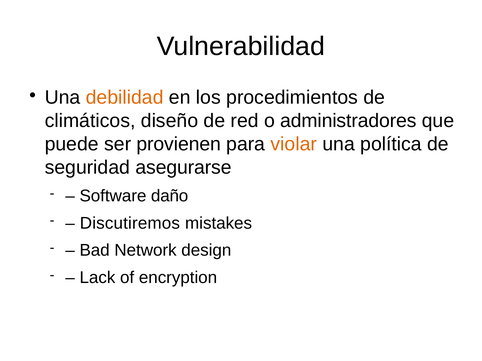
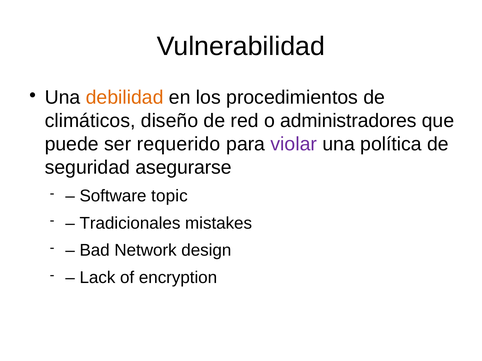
provienen: provienen -> requerido (179, 144)
violar colour: orange -> purple (294, 144)
daño: daño -> topic (169, 196)
Discutiremos: Discutiremos -> Tradicionales (130, 223)
